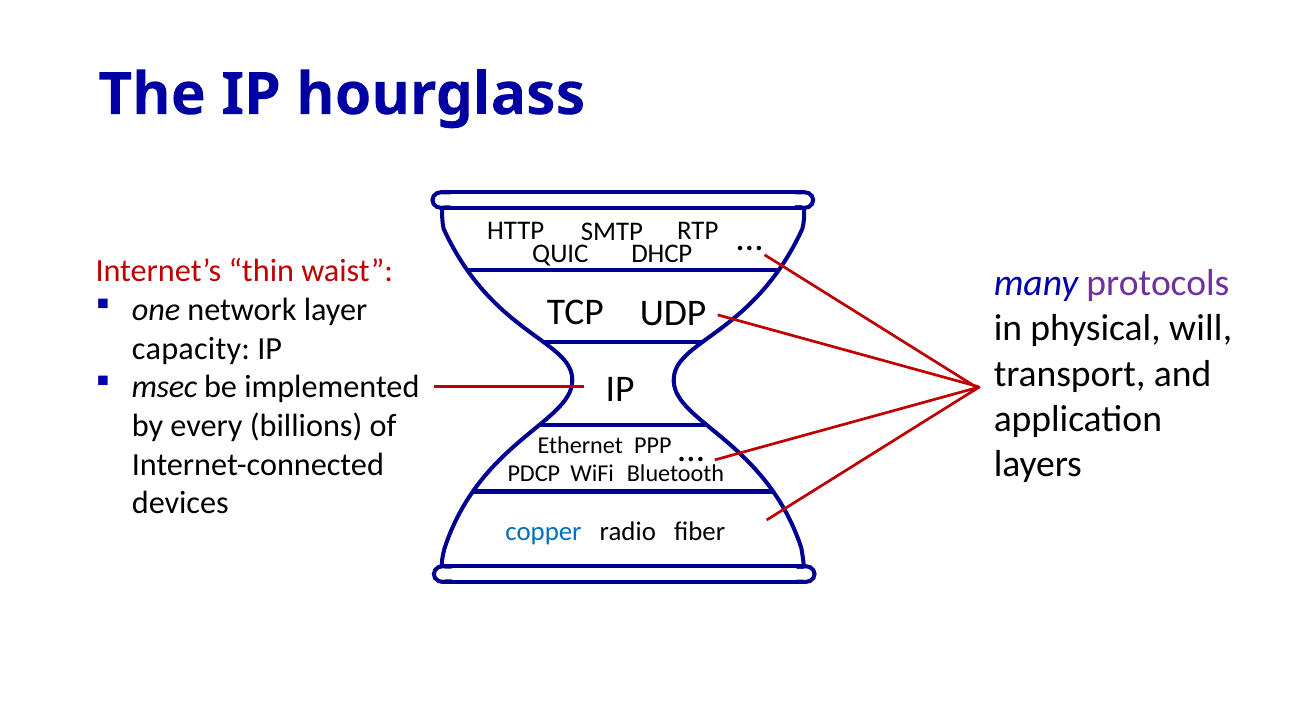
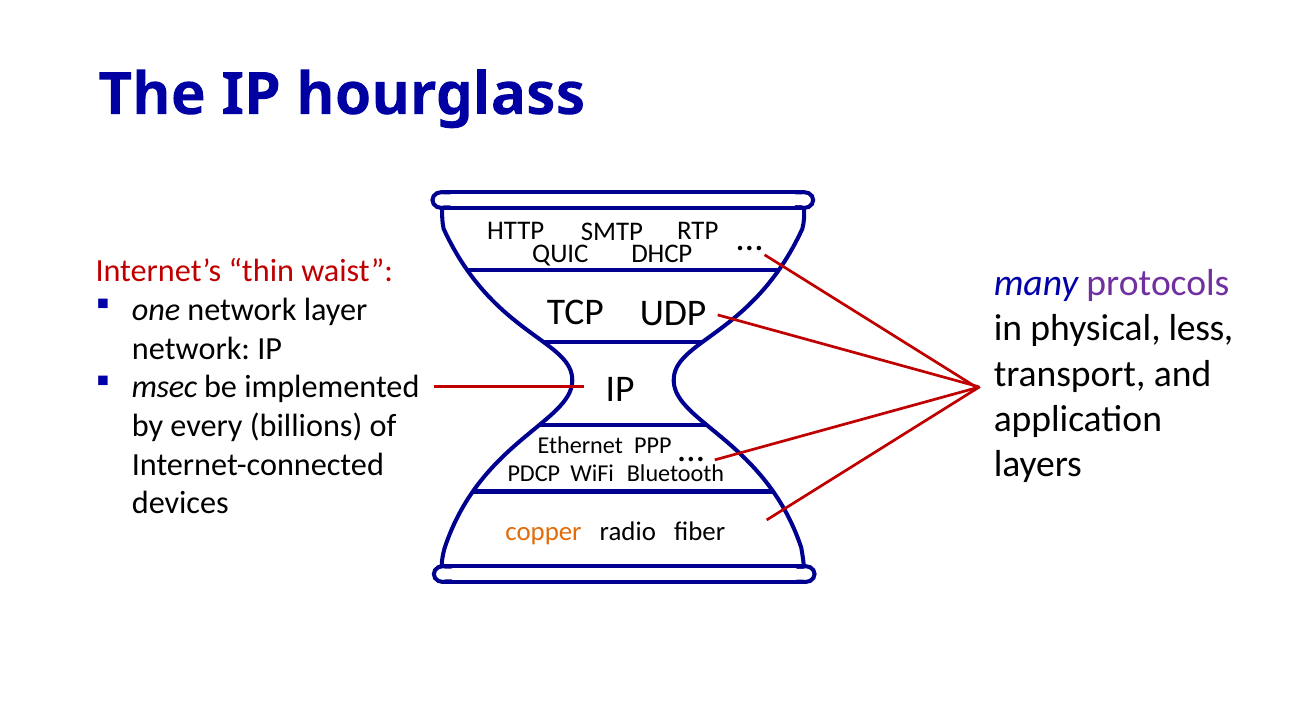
will: will -> less (1201, 329)
capacity: capacity -> network (191, 349)
copper colour: blue -> orange (543, 531)
